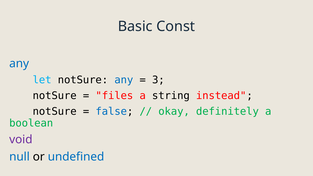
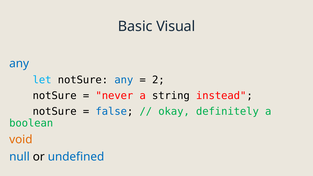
Const: Const -> Visual (176, 26)
3: 3 -> 2 (158, 80)
files: files -> never (114, 96)
void colour: purple -> orange (21, 140)
